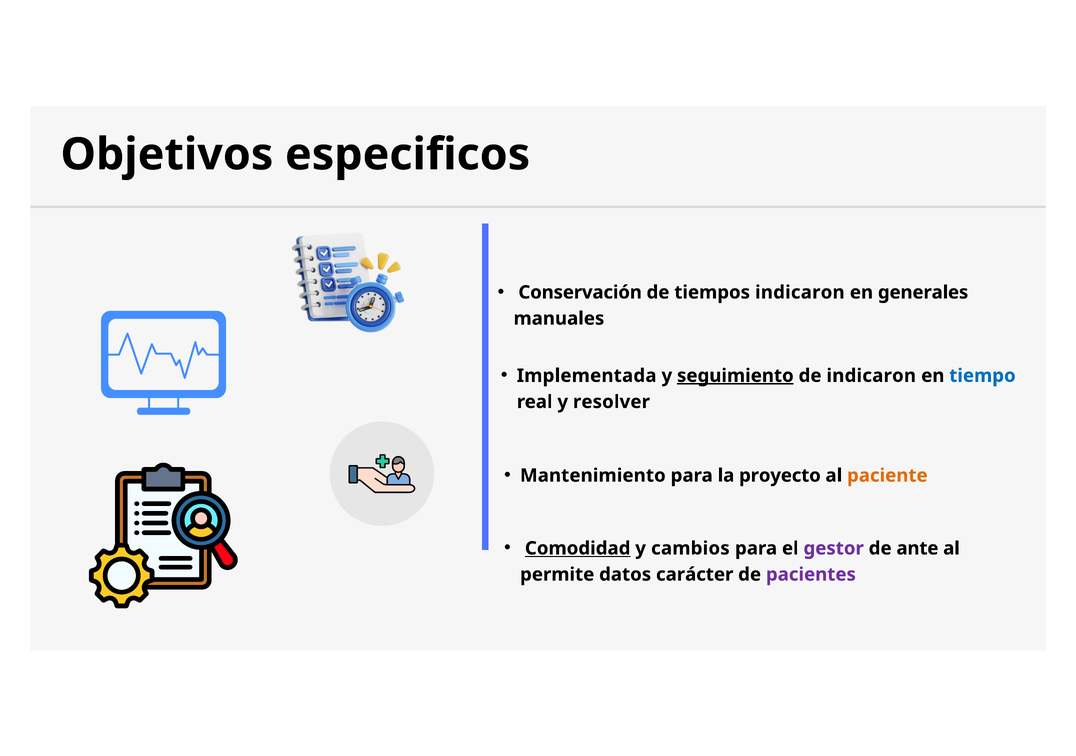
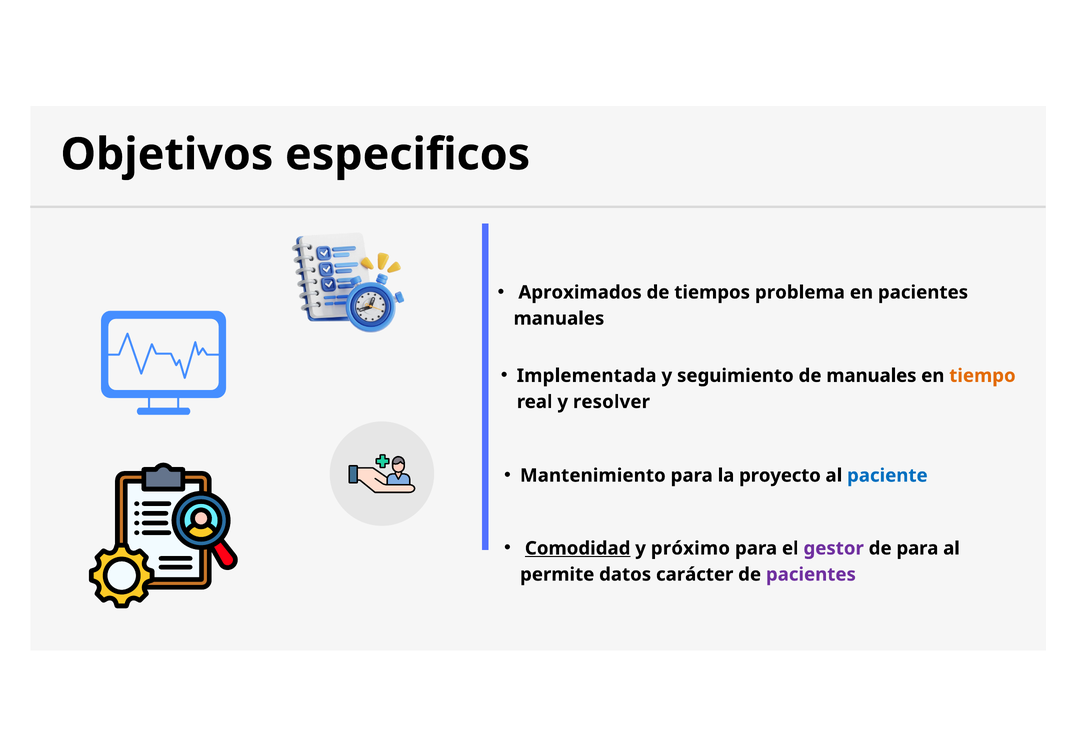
Conservación: Conservación -> Aproximados (580, 292)
tiempos indicaron: indicaron -> problema (800, 292)
en generales: generales -> pacientes (923, 292)
seguimiento underline: present -> none (735, 376)
de indicaron: indicaron -> manuales (871, 376)
tiempo colour: blue -> orange (982, 376)
paciente colour: orange -> blue (887, 476)
cambios: cambios -> próximo (690, 548)
de ante: ante -> para (917, 548)
